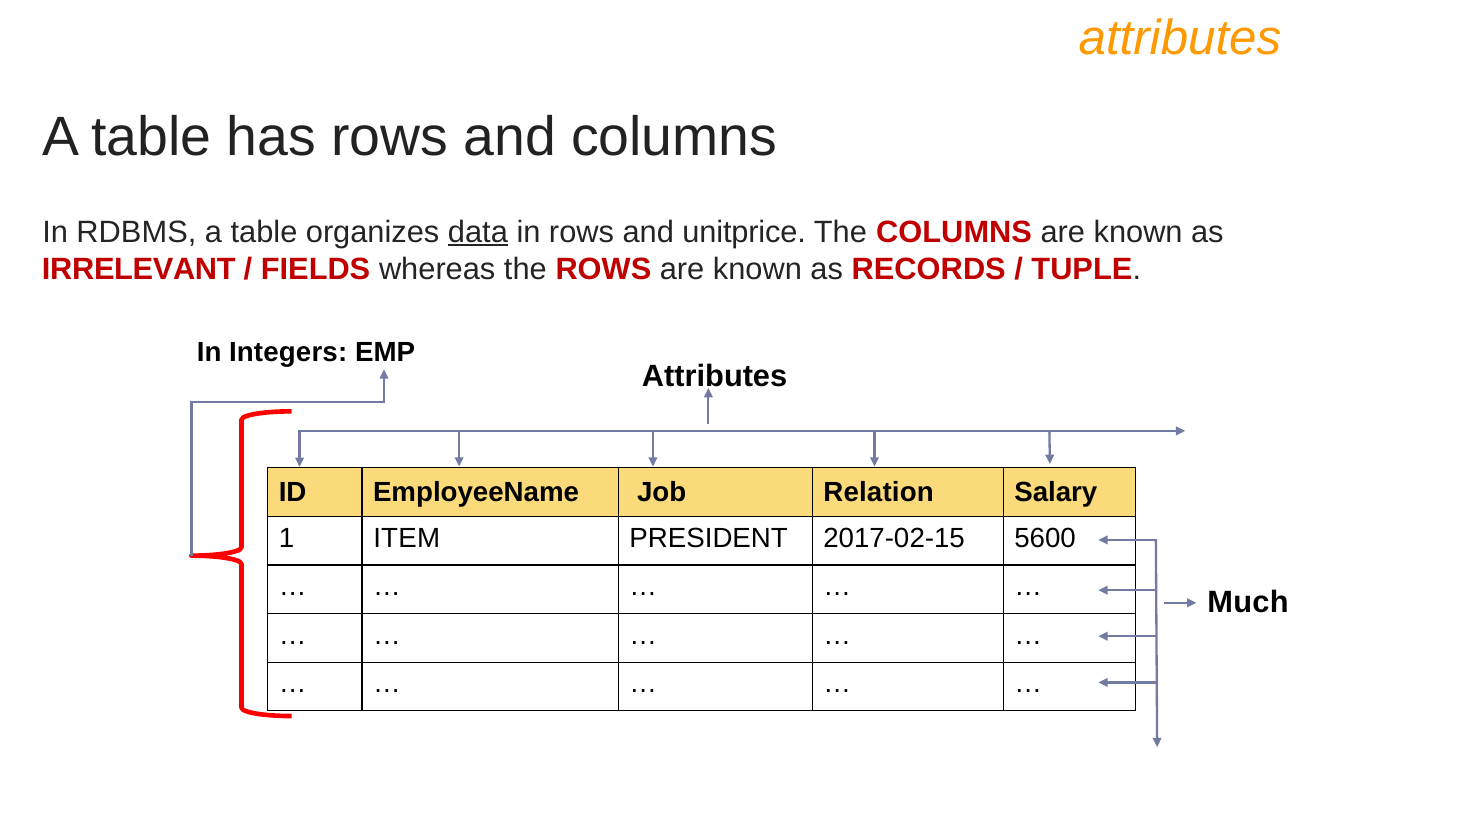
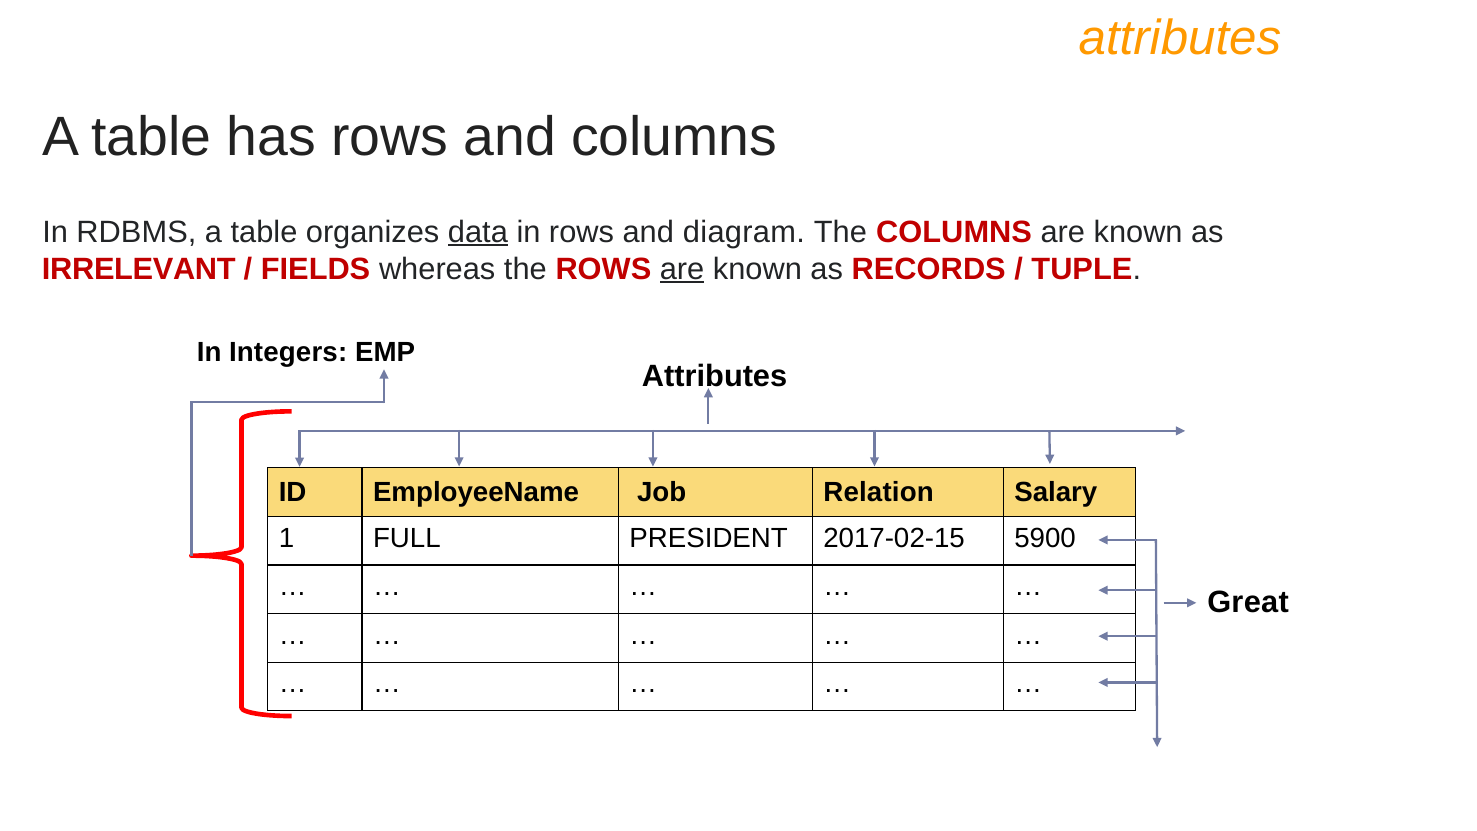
unitprice: unitprice -> diagram (744, 232)
are underline: none -> present (682, 269)
ITEM: ITEM -> FULL (407, 538)
5600: 5600 -> 5900 (1045, 538)
Much: Much -> Great (1248, 602)
